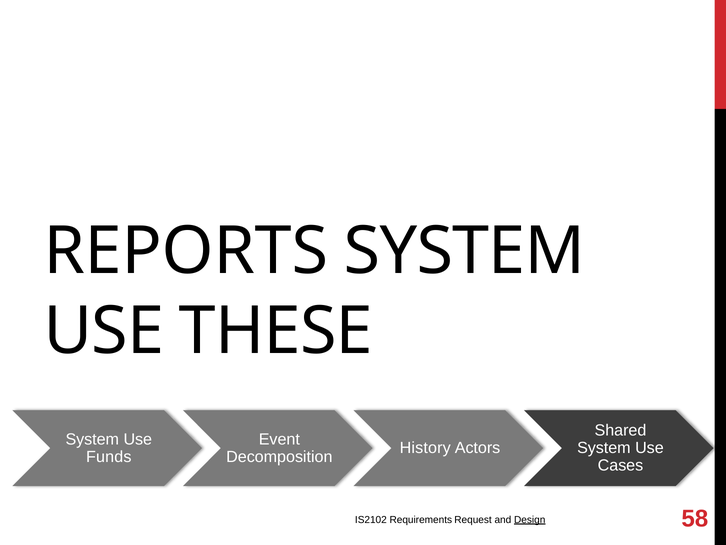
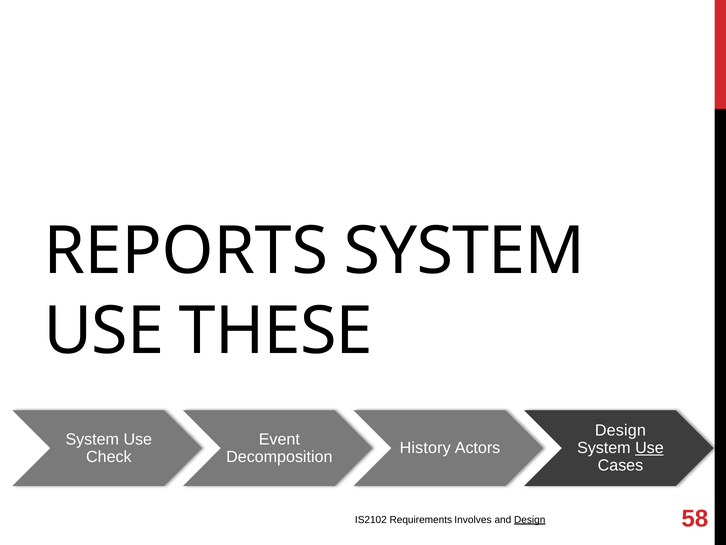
Shared: Shared -> Design (620, 430)
Use underline: none -> present (649, 448)
Funds: Funds -> Check (109, 456)
Request: Request -> Involves (473, 519)
